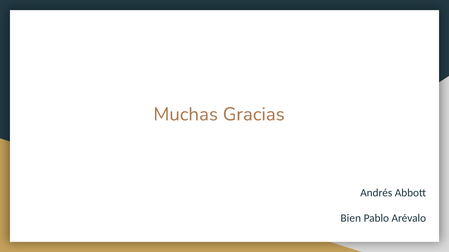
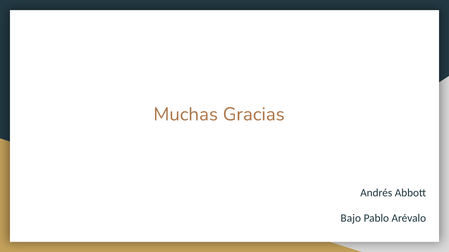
Bien: Bien -> Bajo (351, 219)
